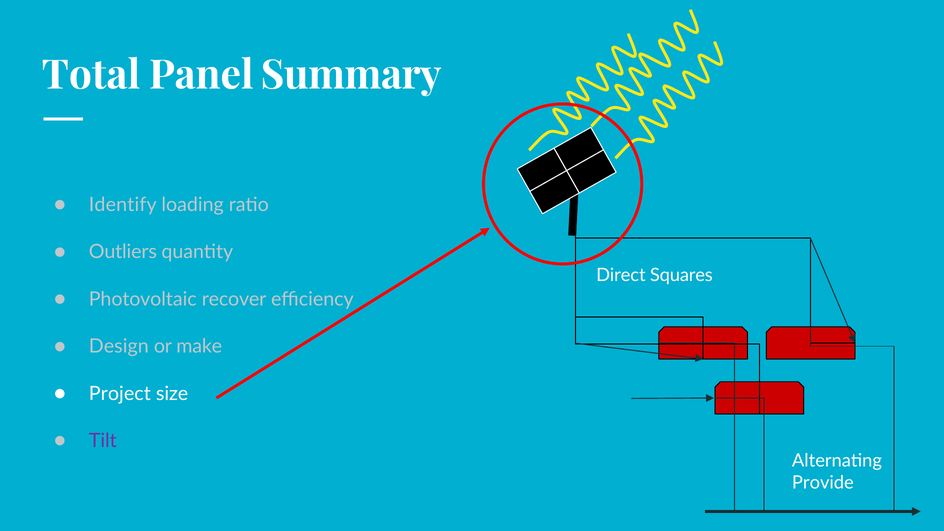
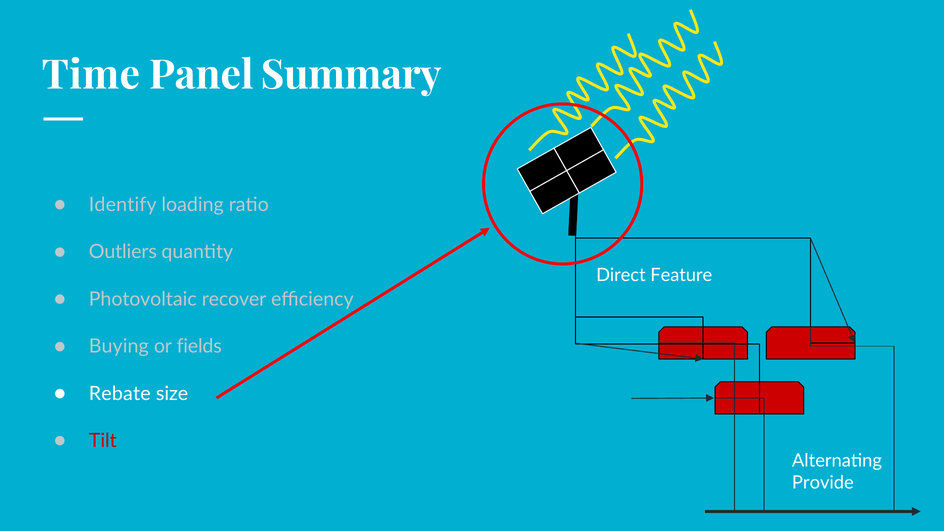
Total: Total -> Time (91, 75)
Squares: Squares -> Feature (681, 275)
Design: Design -> Buying (119, 346)
make: make -> fields (199, 346)
Project: Project -> Rebate (120, 394)
Tilt colour: purple -> red (103, 441)
